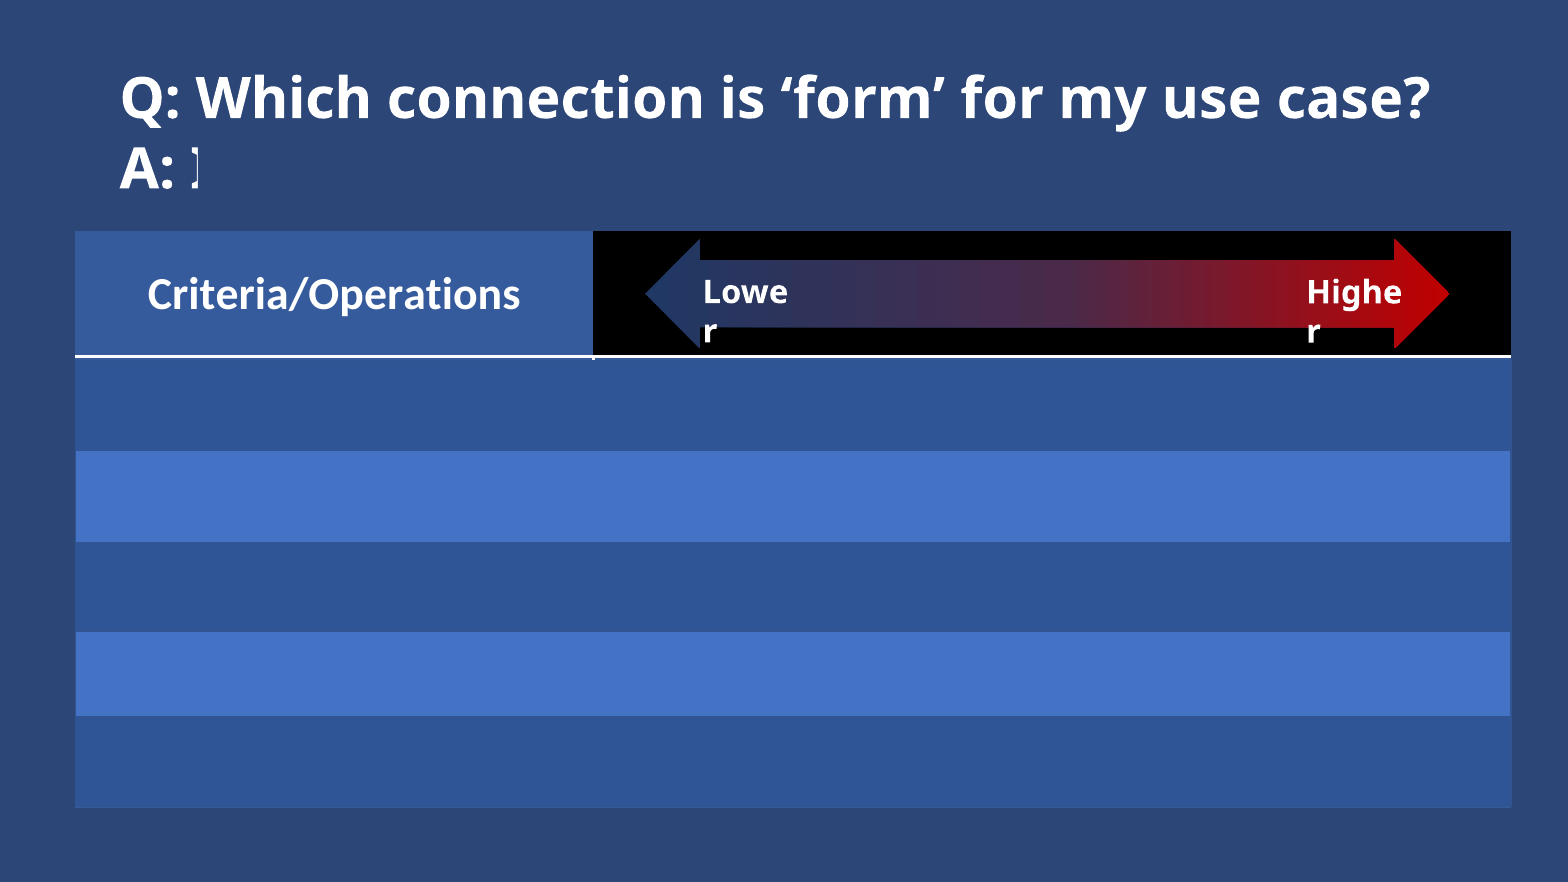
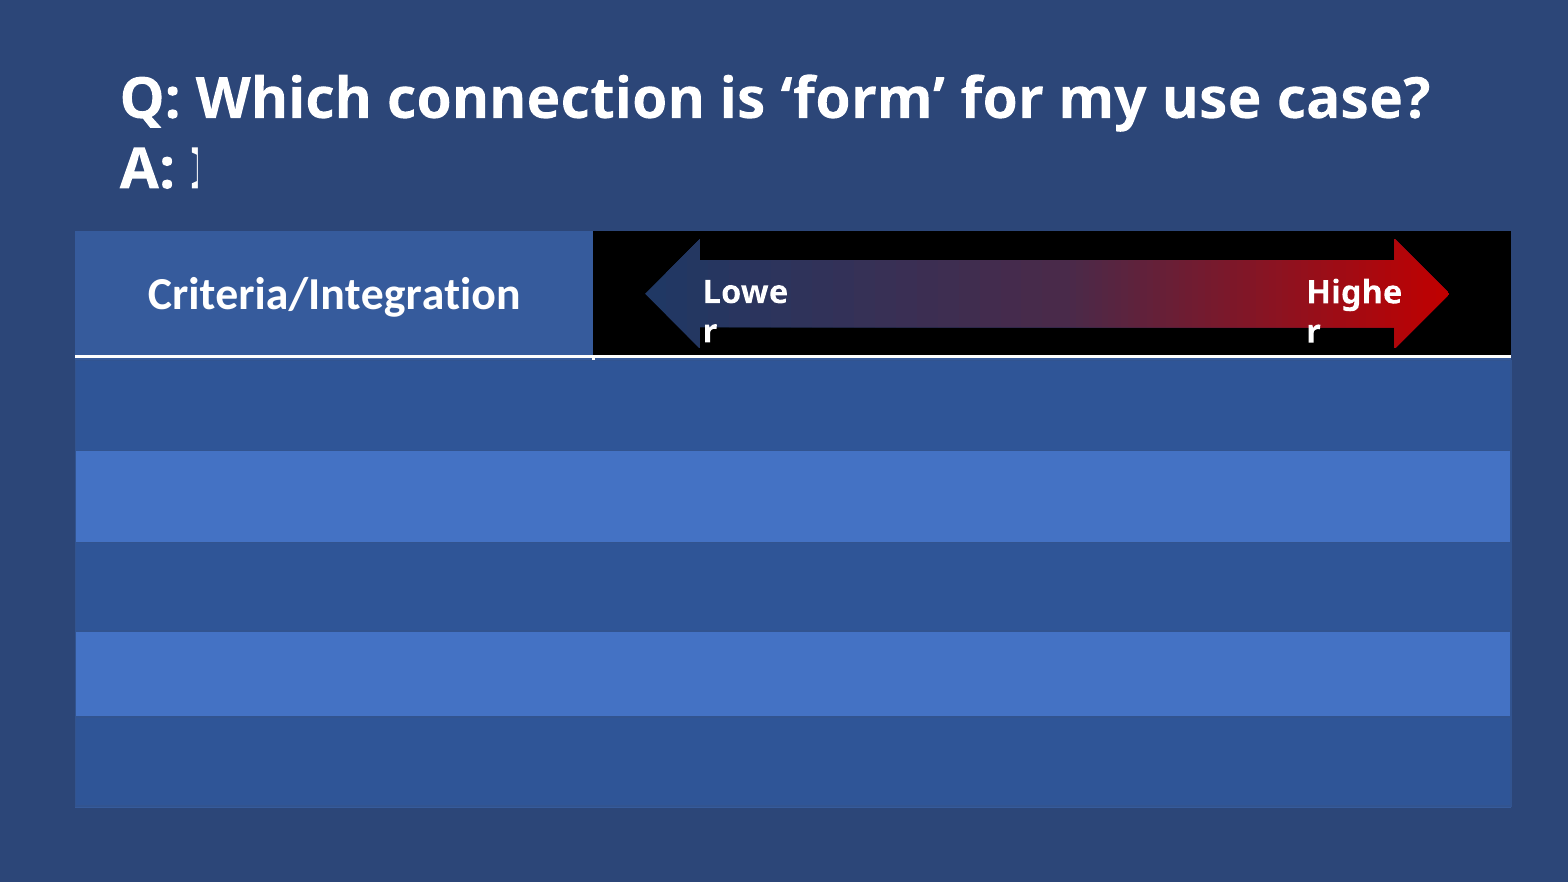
Criteria/Operations: Criteria/Operations -> Criteria/Integration (334, 294)
